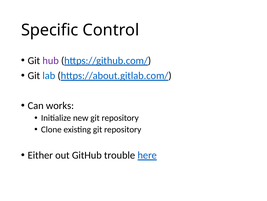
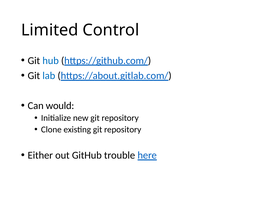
Specific: Specific -> Limited (50, 30)
hub colour: purple -> blue (51, 60)
works: works -> would (60, 105)
